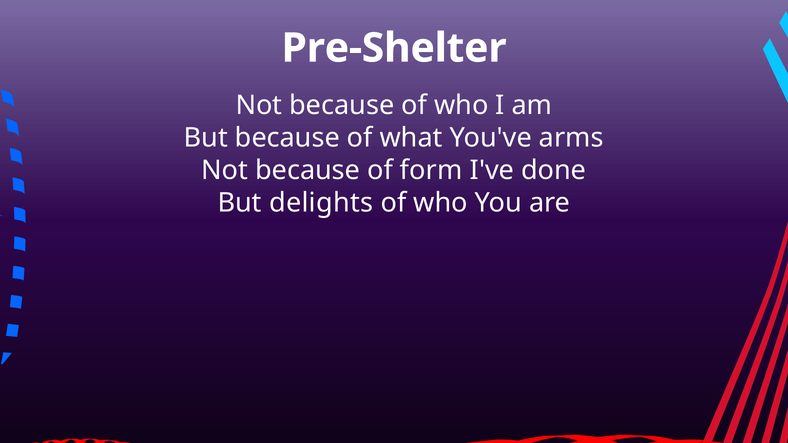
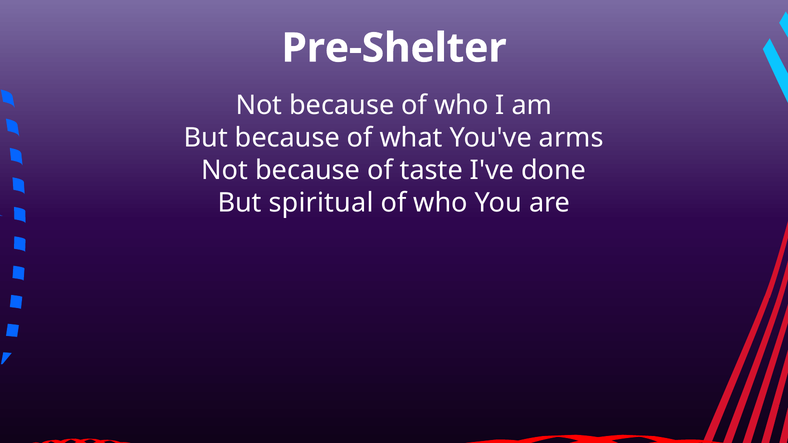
form: form -> taste (431, 170)
delights: delights -> spiritual (321, 203)
